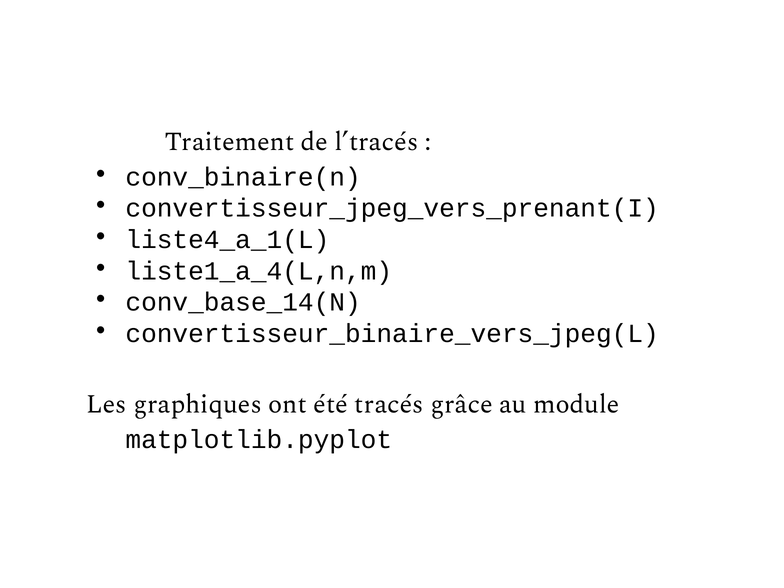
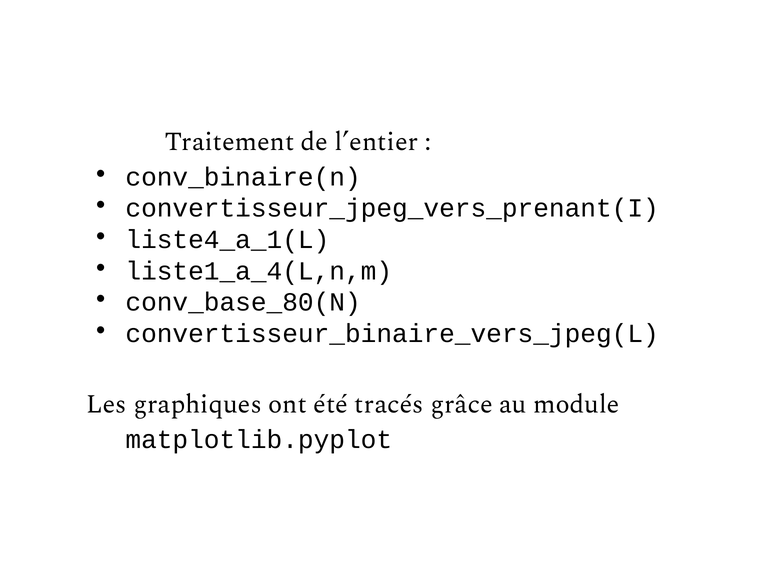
l’tracés: l’tracés -> l’entier (377, 142)
conv_base_14(N: conv_base_14(N -> conv_base_80(N (243, 302)
